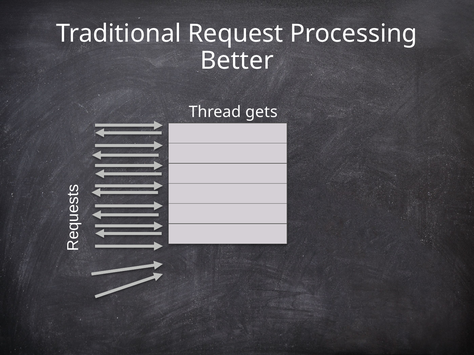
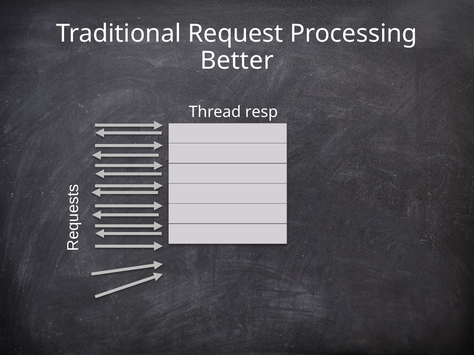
gets: gets -> resp (262, 112)
